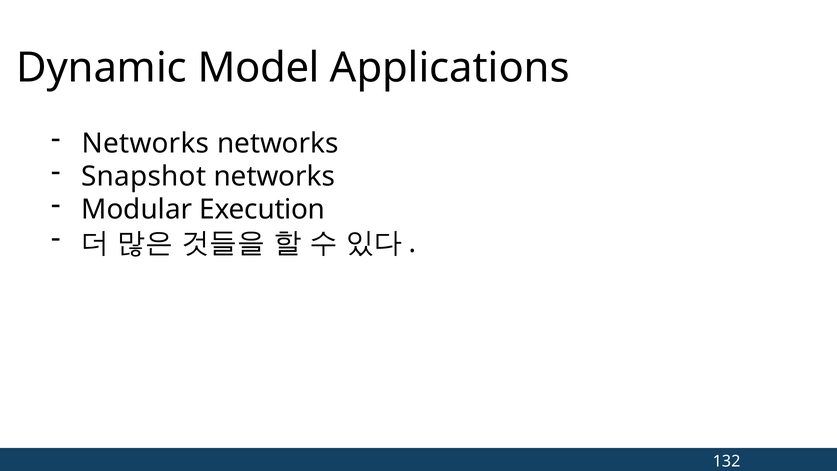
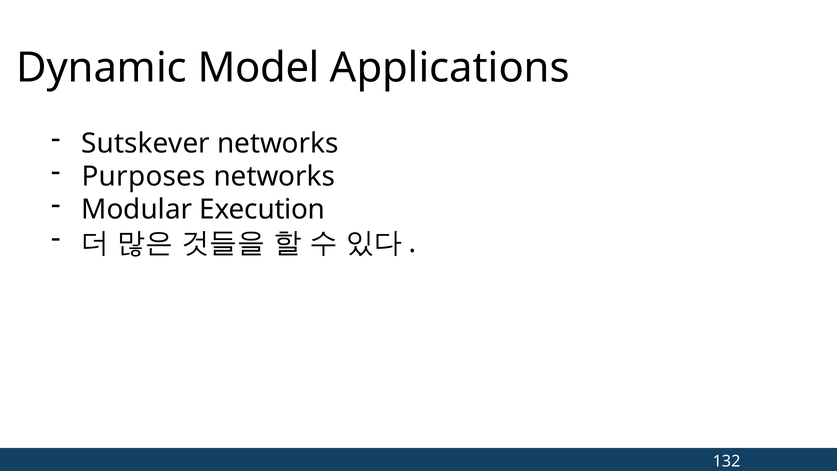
Networks: Networks -> Sutskever (146, 143)
Snapshot: Snapshot -> Purposes (144, 176)
